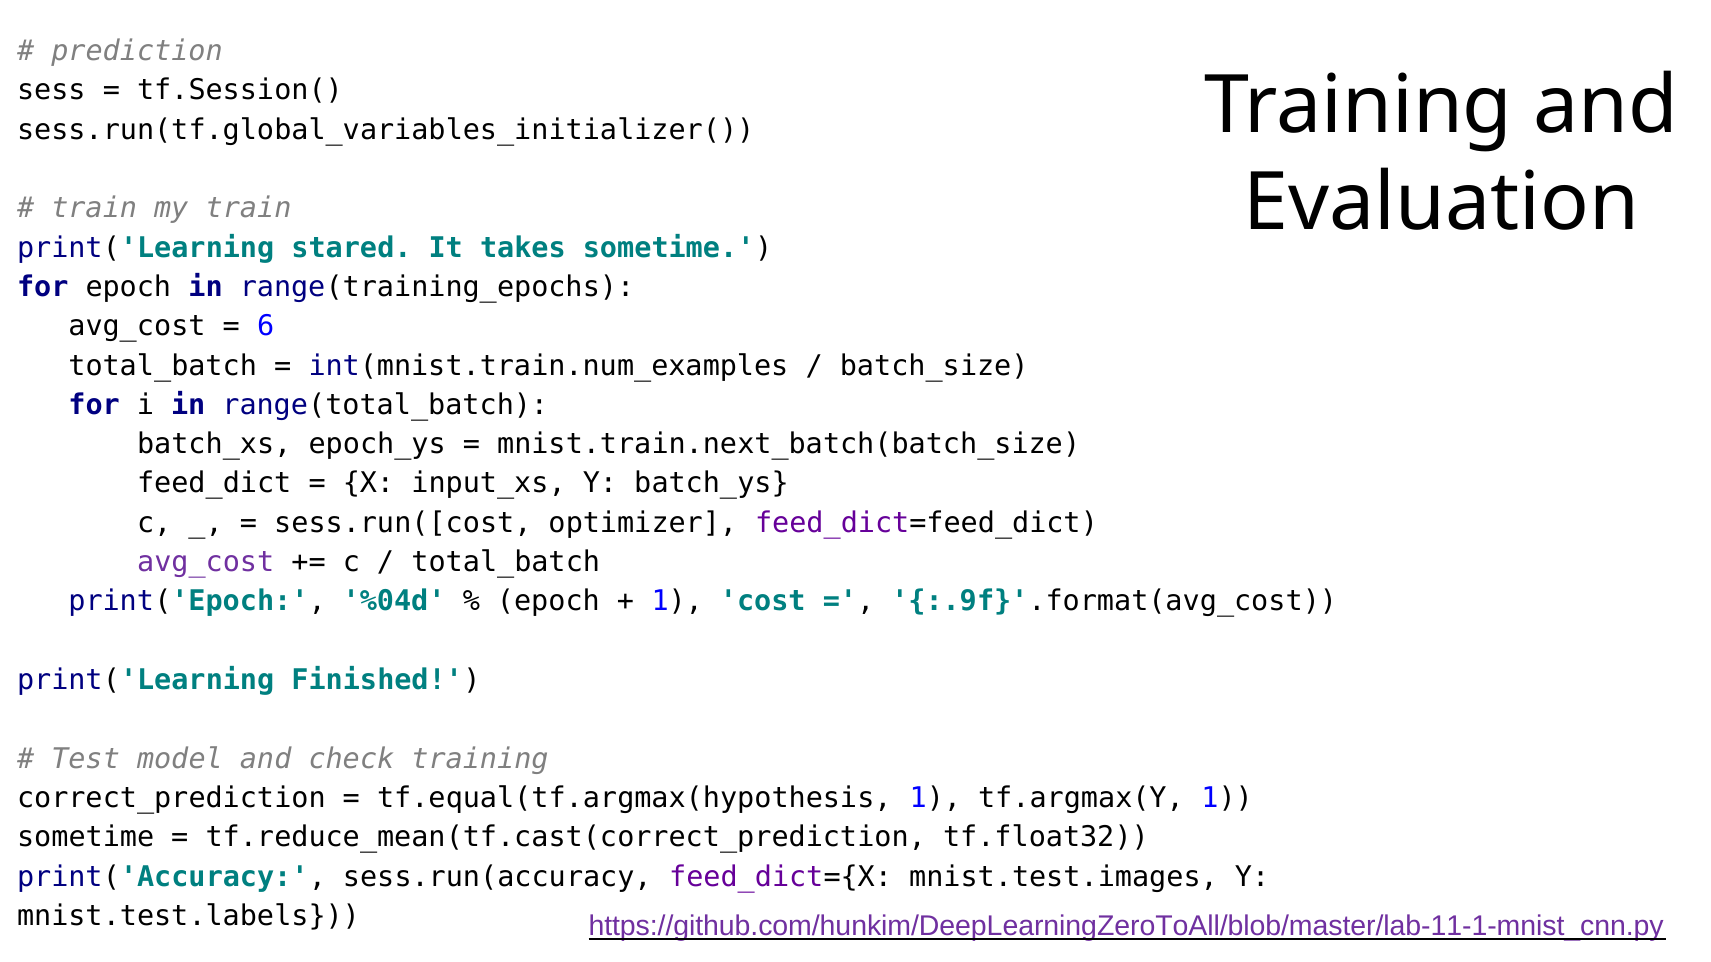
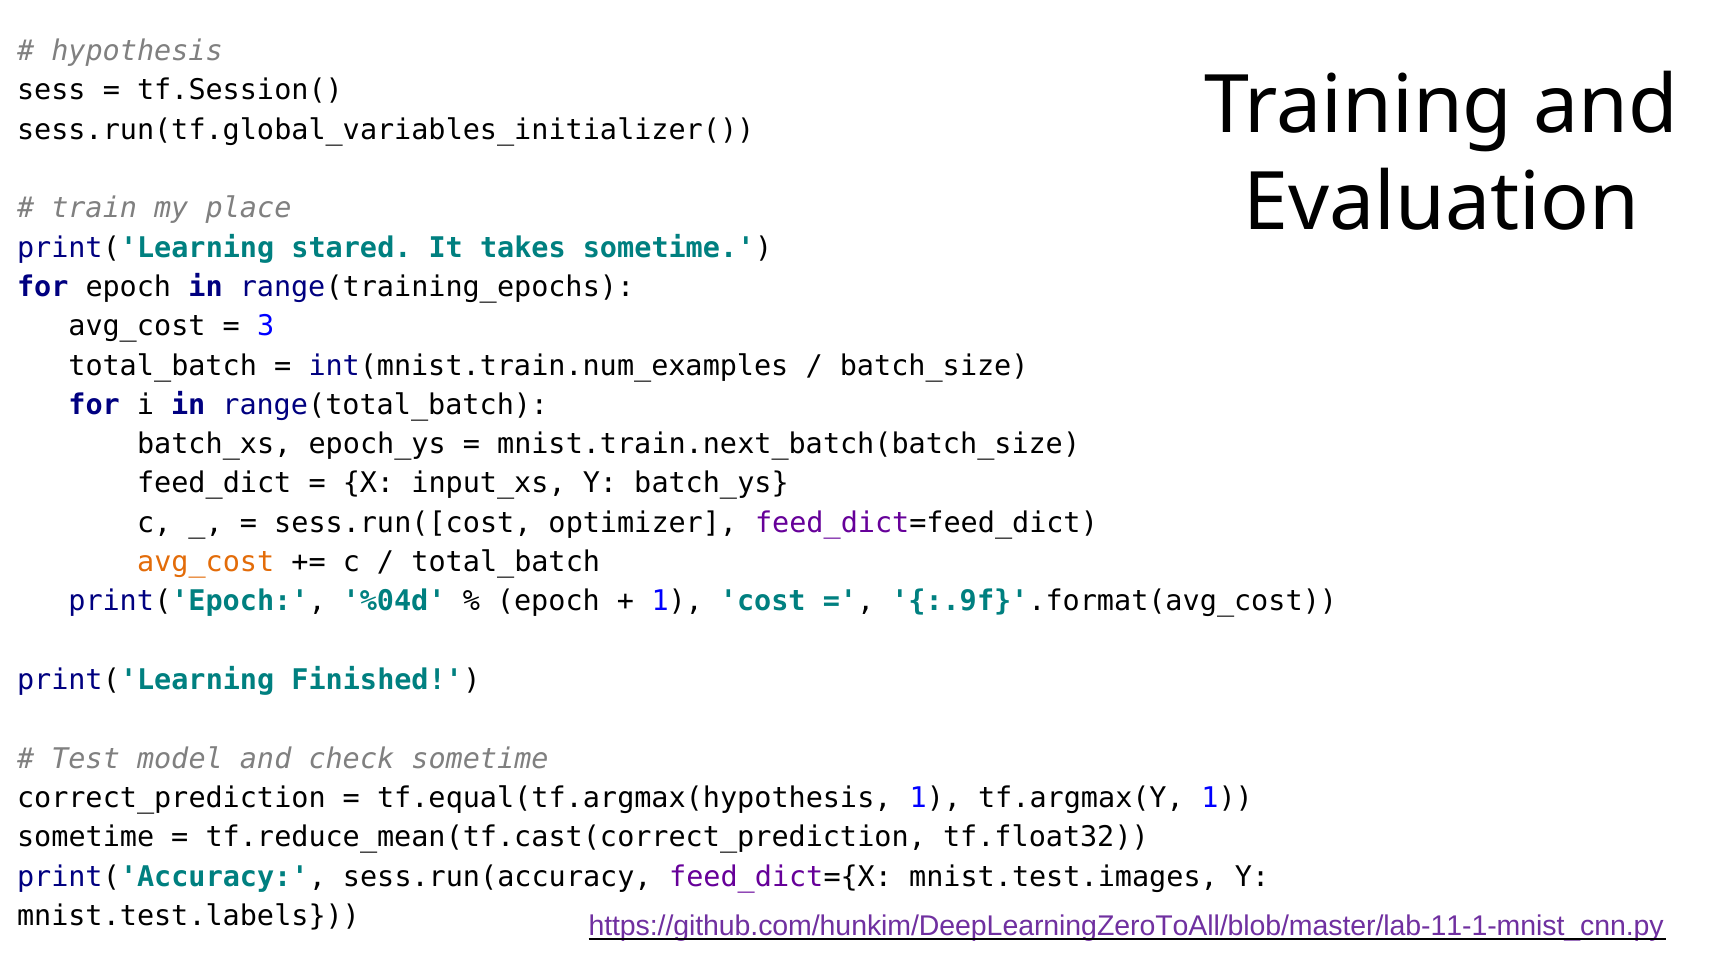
prediction: prediction -> hypothesis (137, 51)
my train: train -> place (249, 208)
6: 6 -> 3 (266, 326)
avg_cost colour: purple -> orange (206, 563)
check training: training -> sometime (480, 759)
